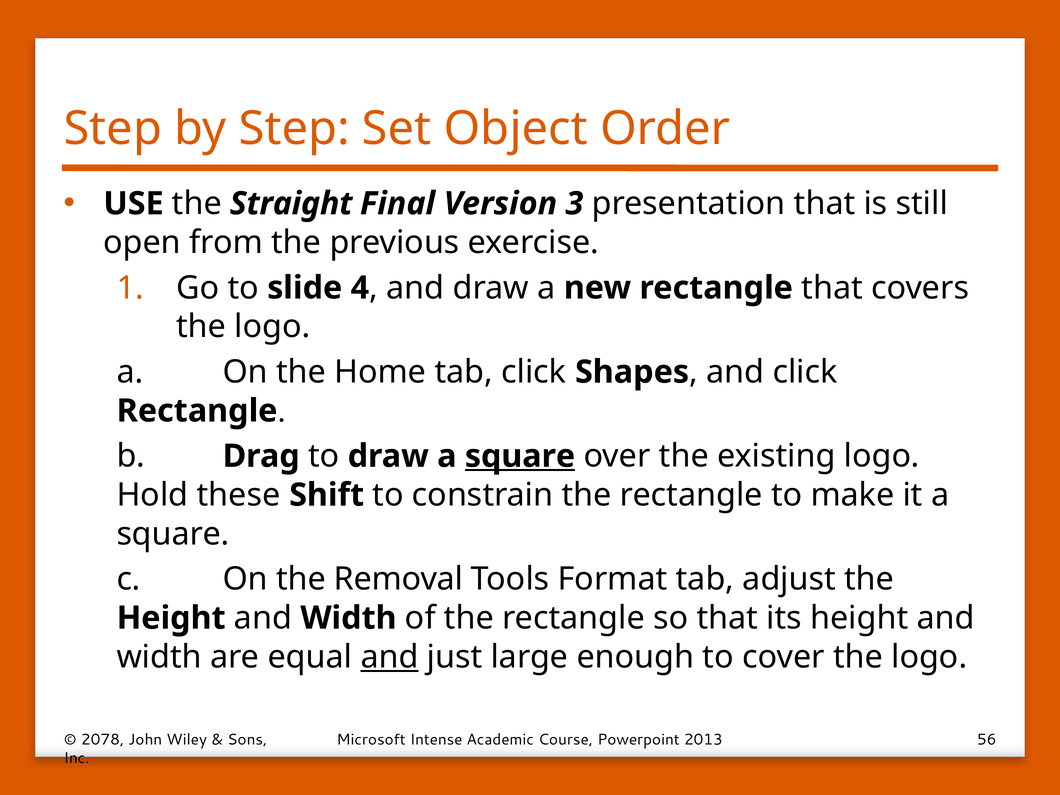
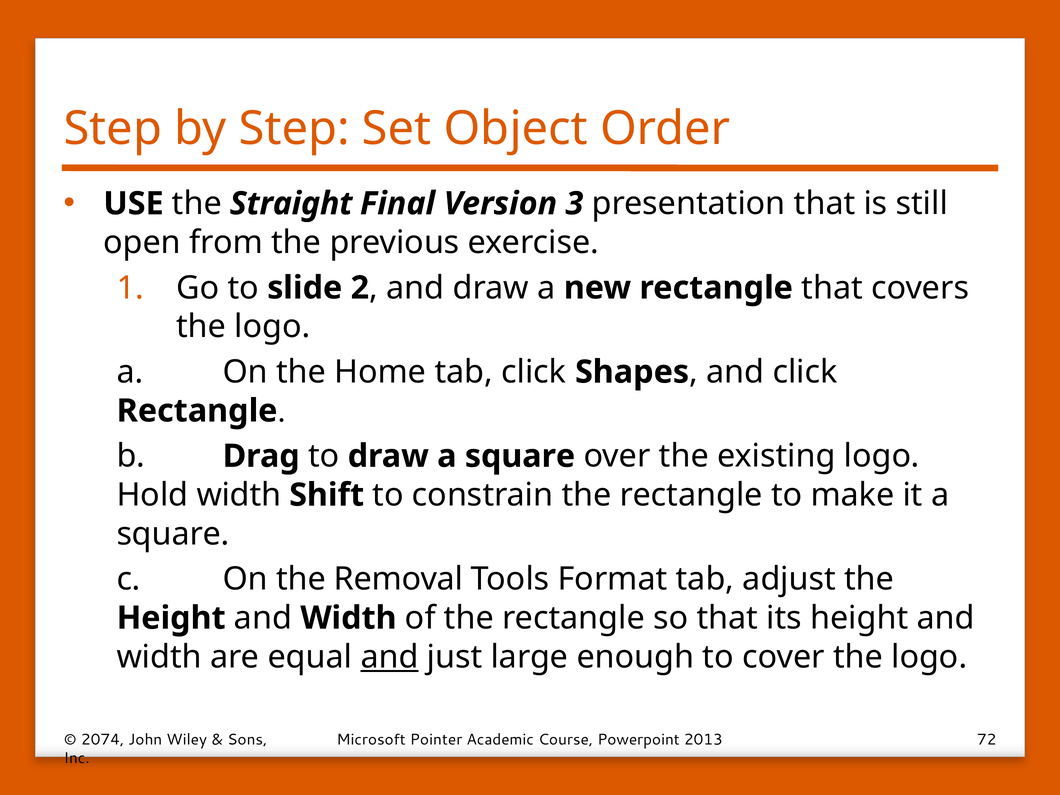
4: 4 -> 2 (360, 288)
square underline: present -> none (520, 456)
Hold these: these -> width (239, 495)
2078: 2078 -> 2074 (103, 740)
Intense: Intense -> Pointer (436, 740)
56: 56 -> 72 (987, 740)
